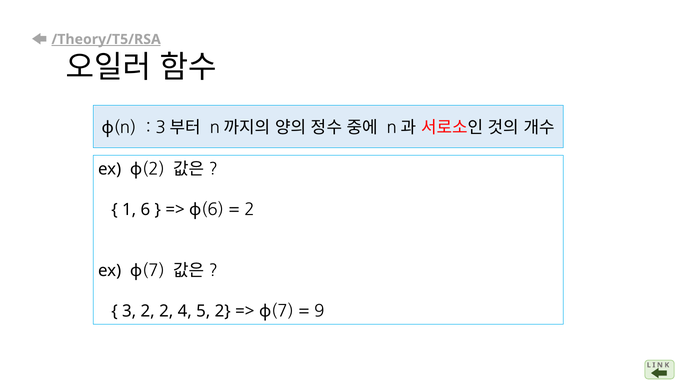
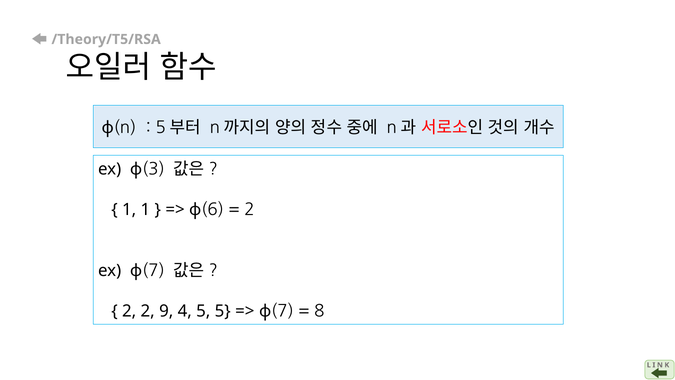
/Theory/T5/RSA underline: present -> none (106, 39)
3: 3 -> 5 (161, 127)
ex 2: 2 -> 3 (153, 169)
1 6: 6 -> 1 (145, 210)
3: 3 -> 2 (129, 311)
2 2: 2 -> 9 (166, 311)
5 2: 2 -> 5 (223, 311)
9: 9 -> 8 (319, 311)
